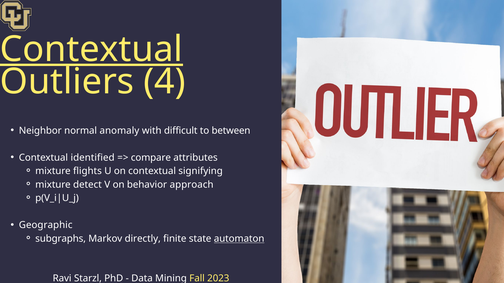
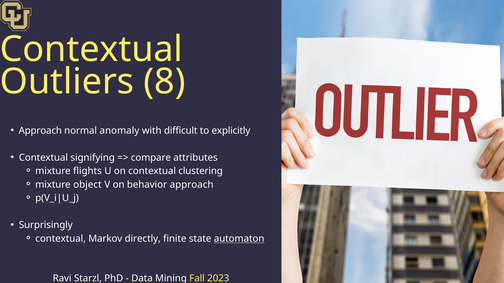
Contextual underline: present -> none (91, 50)
4: 4 -> 8 (165, 82)
Neighbor: Neighbor -> Approach (40, 131)
between: between -> explicitly (231, 131)
identified: identified -> signifying (93, 158)
signifying: signifying -> clustering (201, 171)
detect: detect -> object (87, 185)
Geographic: Geographic -> Surprisingly (46, 226)
subgraphs: subgraphs -> contextual (61, 239)
